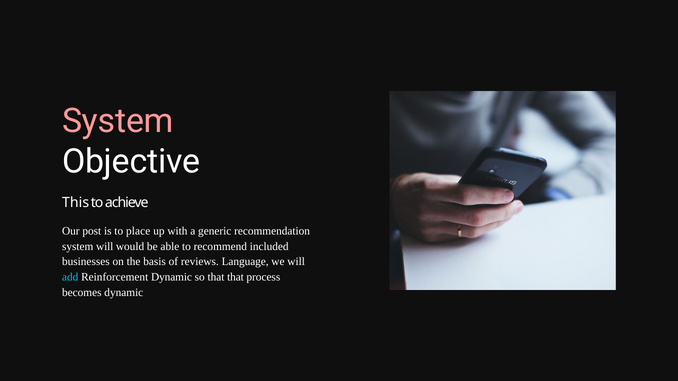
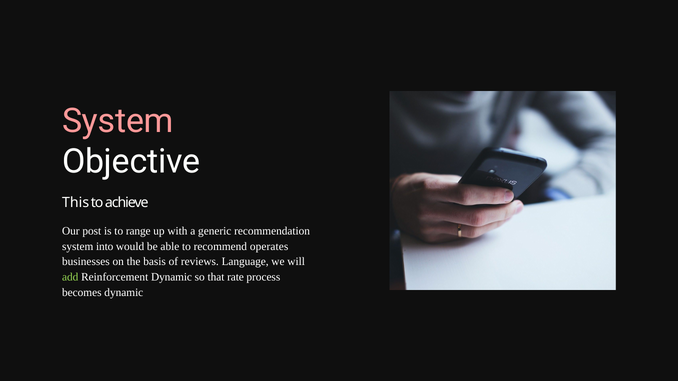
place: place -> range (138, 231)
system will: will -> into (105, 247)
included: included -> operates (269, 247)
add colour: light blue -> light green (70, 277)
that that: that -> rate (236, 277)
